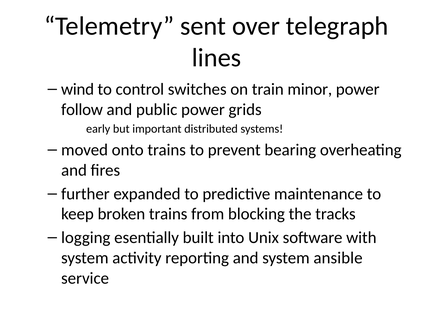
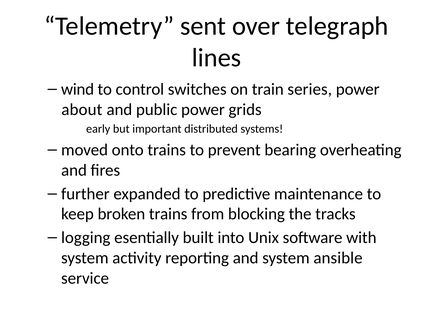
minor: minor -> series (310, 89)
follow: follow -> about (82, 109)
